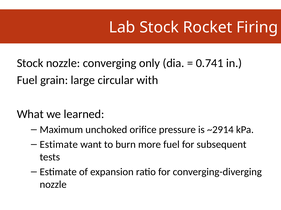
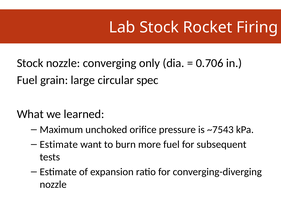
0.741: 0.741 -> 0.706 (210, 63)
with: with -> spec (147, 80)
~2914: ~2914 -> ~7543 (220, 130)
